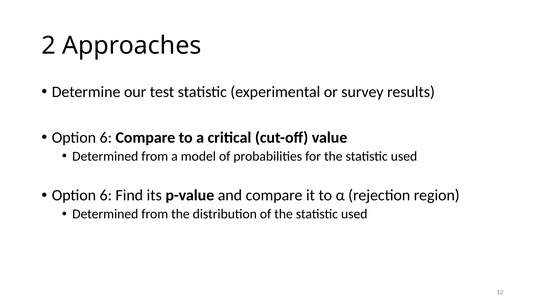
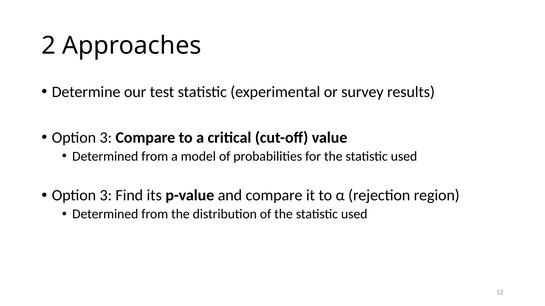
6: 6 -> 3 (106, 138)
6: 6 -> 3 (106, 196)
